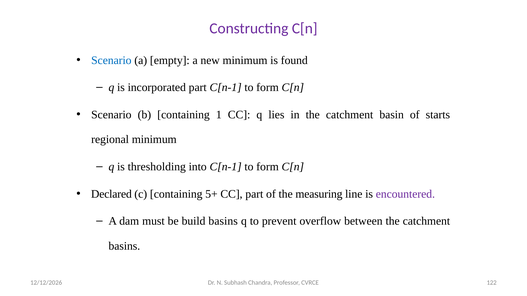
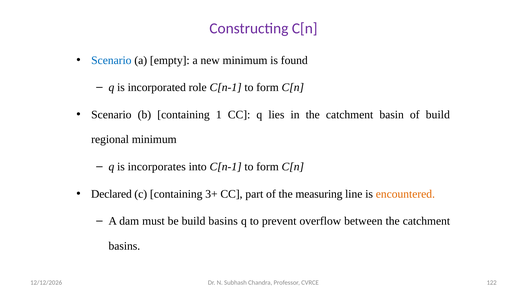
incorporated part: part -> role (198, 88)
of starts: starts -> build (438, 115)
thresholding: thresholding -> incorporates (157, 167)
5+: 5+ -> 3+ (211, 194)
encountered colour: purple -> orange (405, 194)
